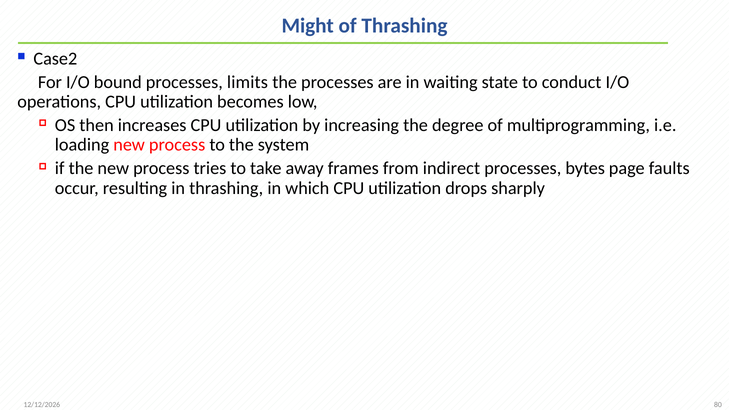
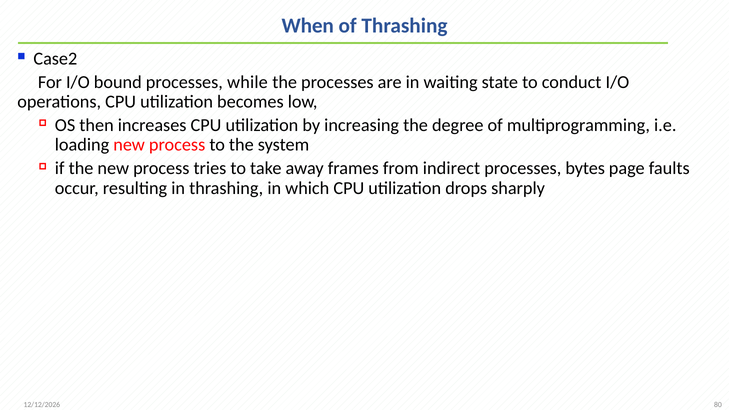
Might: Might -> When (308, 26)
limits: limits -> while (247, 82)
